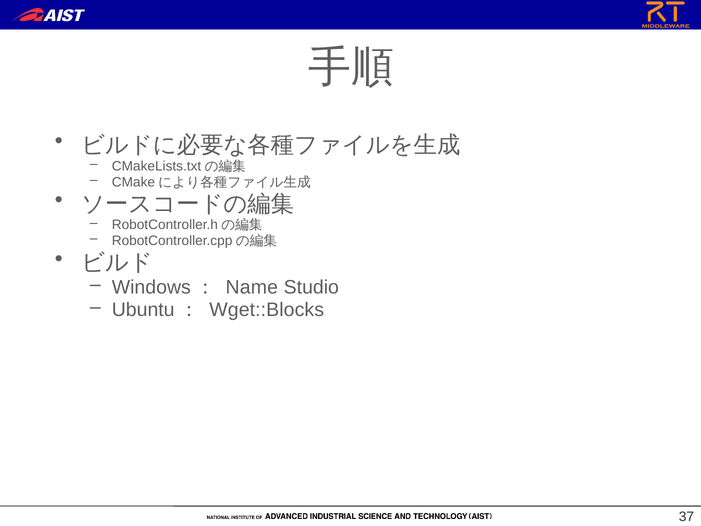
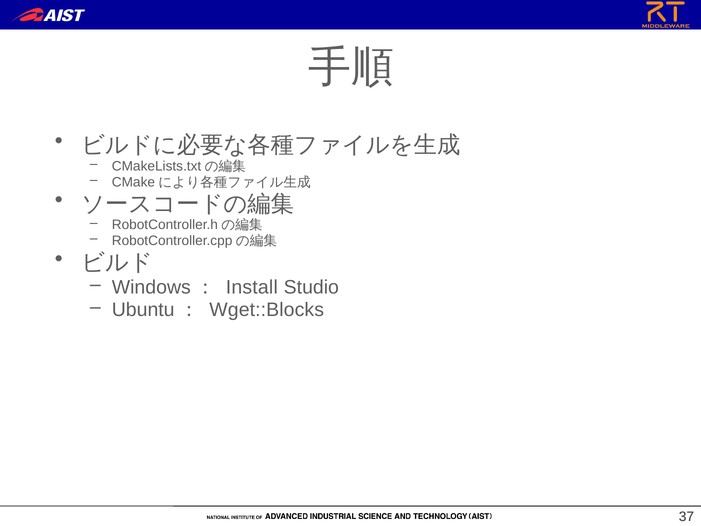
Name: Name -> Install (252, 287)
